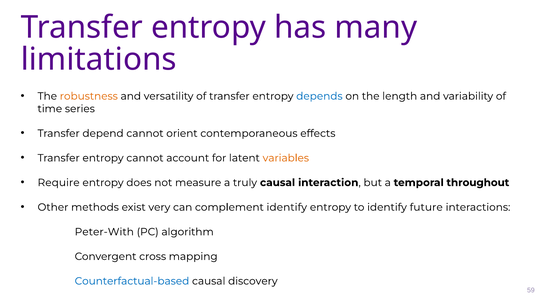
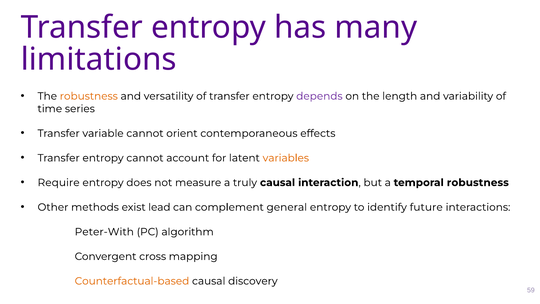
depends colour: blue -> purple (319, 96)
depend: depend -> variable (103, 133)
temporal throughout: throughout -> robustness (478, 182)
very: very -> lead (159, 207)
complement identify: identify -> general (287, 207)
Counterfactual-based colour: blue -> orange (132, 281)
